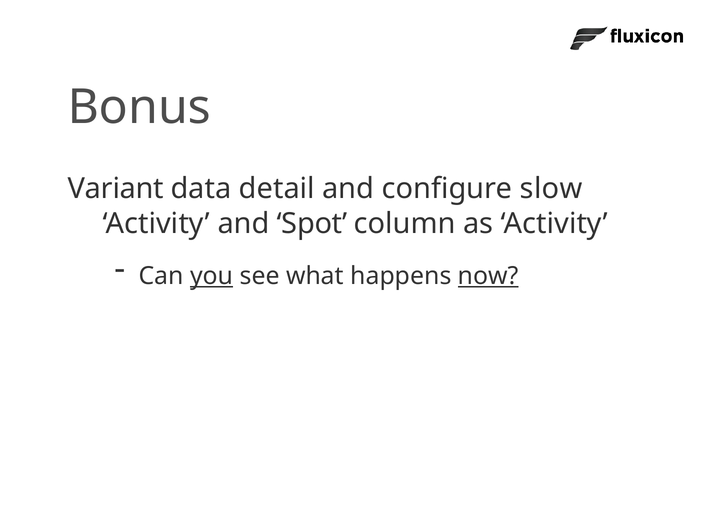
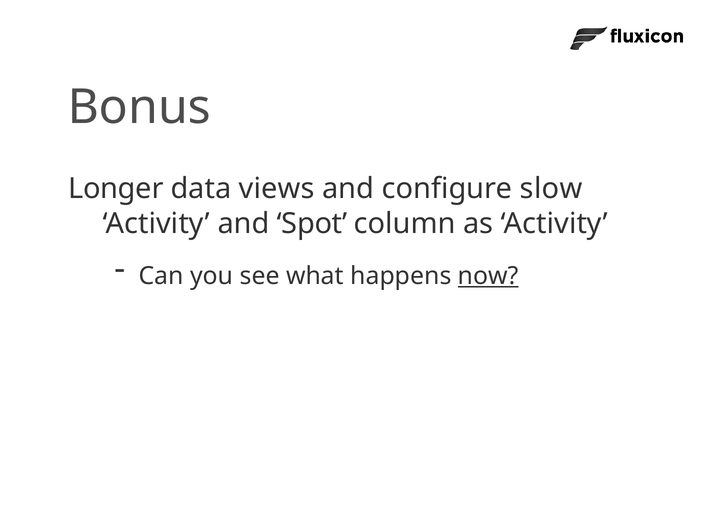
Variant: Variant -> Longer (116, 189)
detail: detail -> views (277, 189)
you underline: present -> none (212, 275)
